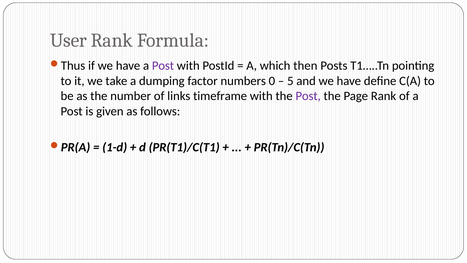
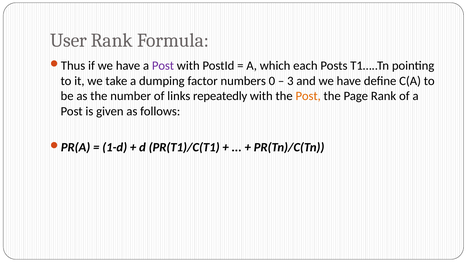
then: then -> each (305, 66)
5: 5 -> 3 (290, 81)
timeframe: timeframe -> repeatedly (220, 96)
Post colour: purple -> orange (308, 96)
